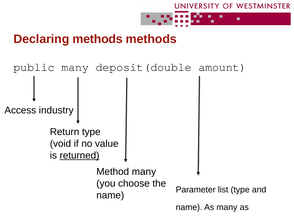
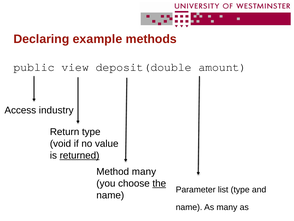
Declaring methods: methods -> example (97, 39)
public many: many -> view (75, 67)
the underline: none -> present (159, 183)
